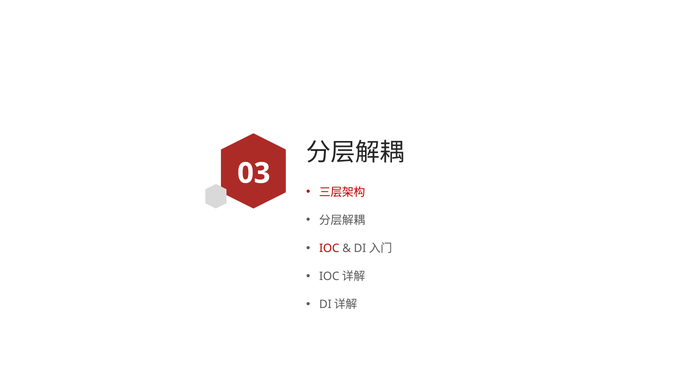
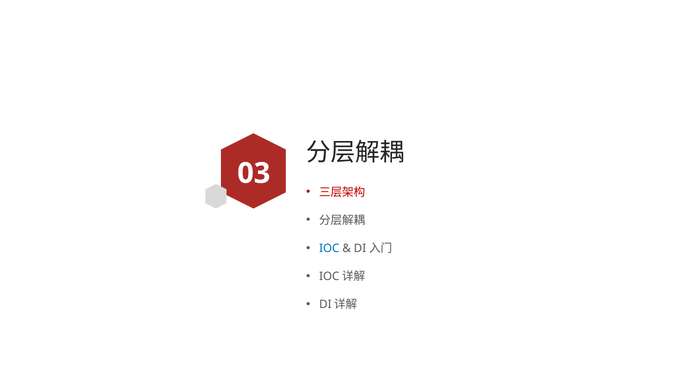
IOC colour: red -> blue (329, 249)
